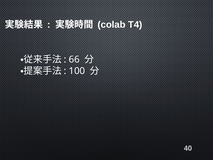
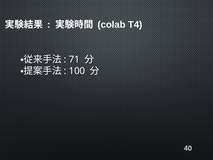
66: 66 -> 71 (74, 59)
